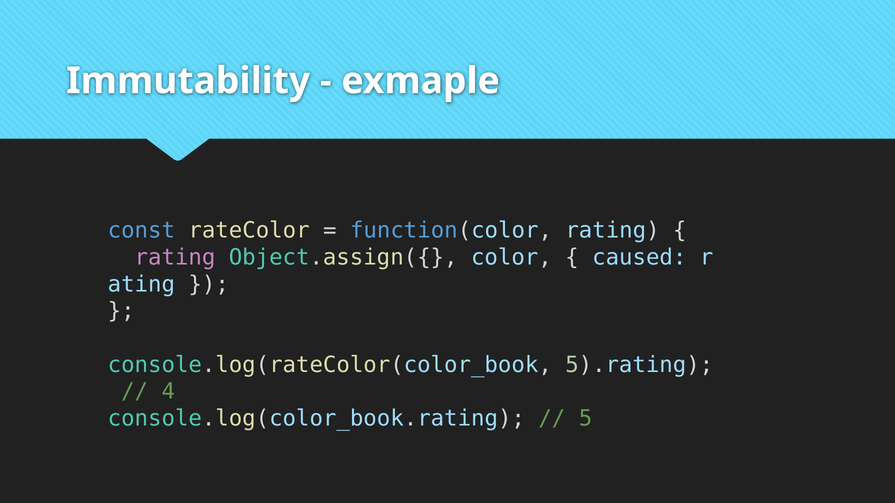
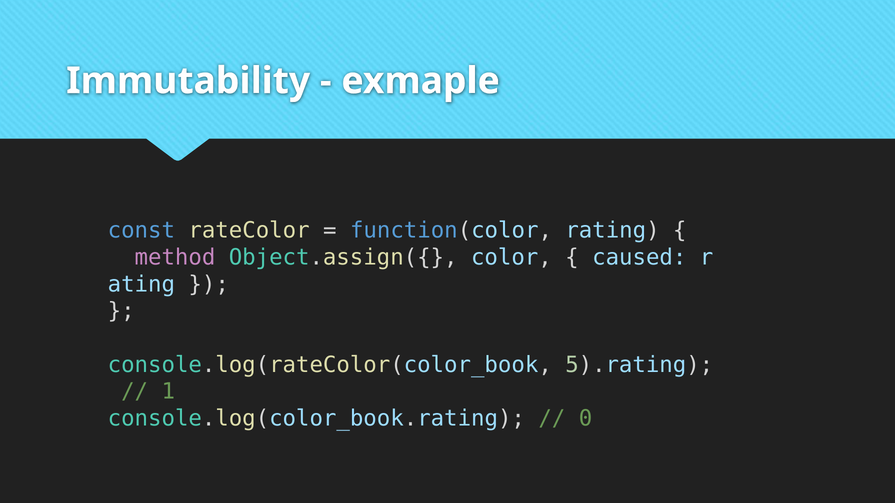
rating: rating -> method (175, 258)
4: 4 -> 1 (168, 392)
5: 5 -> 0 (586, 419)
